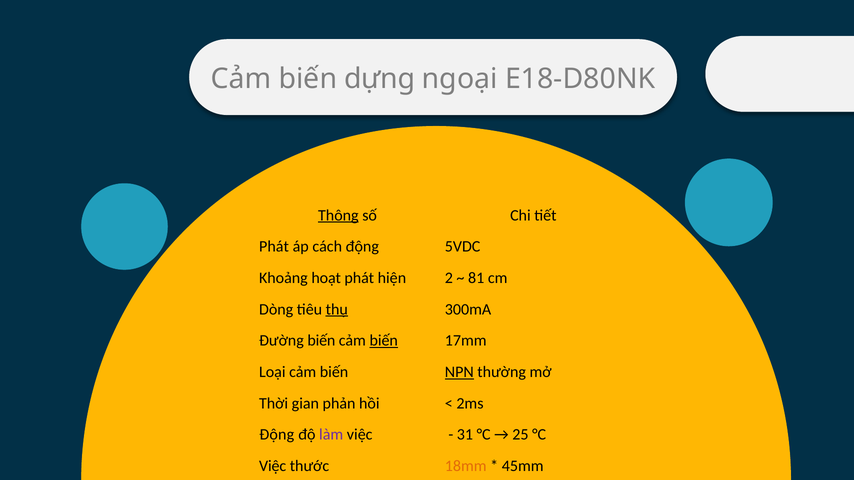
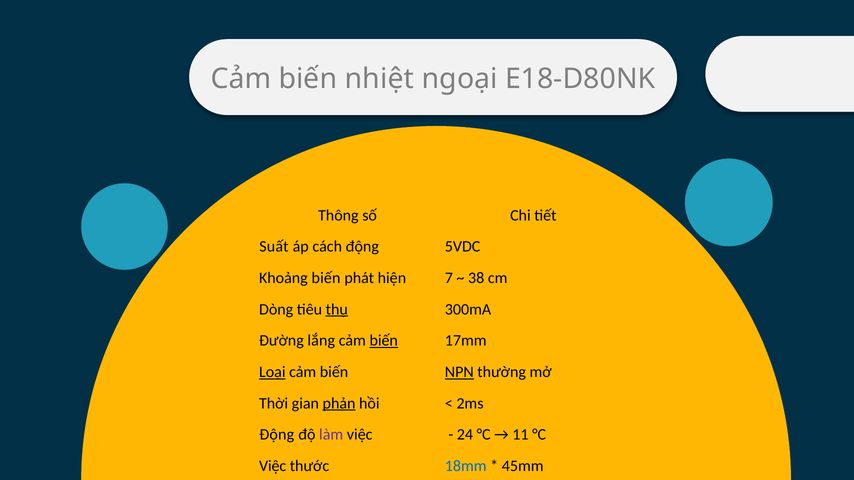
dựng: dựng -> nhiệt (379, 79)
Thông underline: present -> none (338, 215)
Phát: Phát -> Suất (274, 247)
Khoảng hoạt: hoạt -> biến (326, 278)
hiện 2: 2 -> 7 (449, 278)
81: 81 -> 38 (476, 278)
Đường biến: biến -> lắng (321, 341)
Loại underline: none -> present (272, 372)
phản underline: none -> present (339, 404)
31: 31 -> 24 (465, 435)
25: 25 -> 11 (520, 435)
18mm colour: orange -> blue (466, 466)
